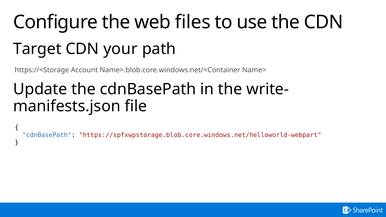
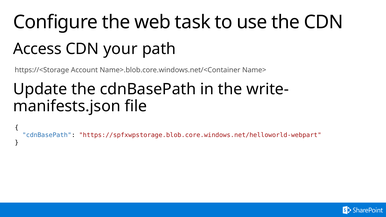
files: files -> task (193, 22)
Target: Target -> Access (37, 49)
